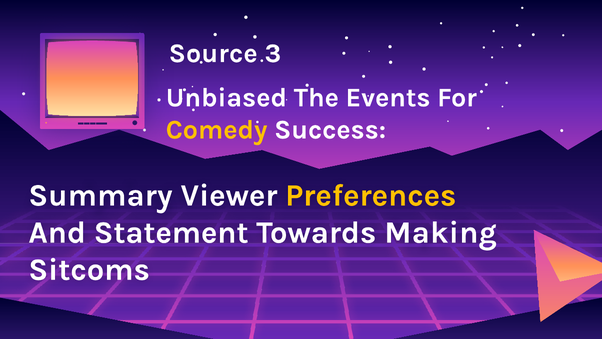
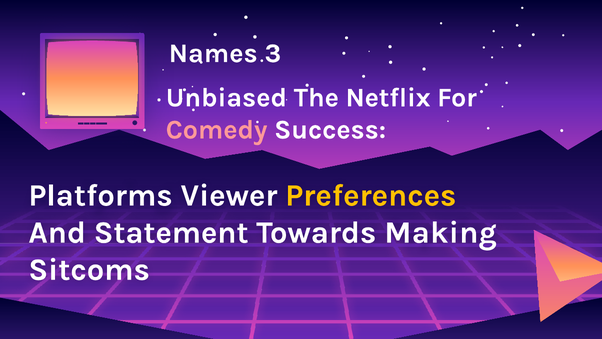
Source: Source -> Names (213, 53)
Events: Events -> Netflix (388, 97)
Comedy colour: yellow -> pink (217, 129)
Summary: Summary -> Platforms (100, 195)
